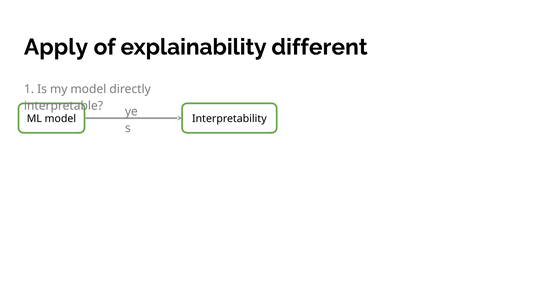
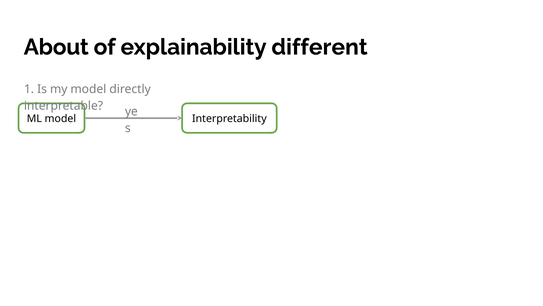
Apply: Apply -> About (56, 47)
